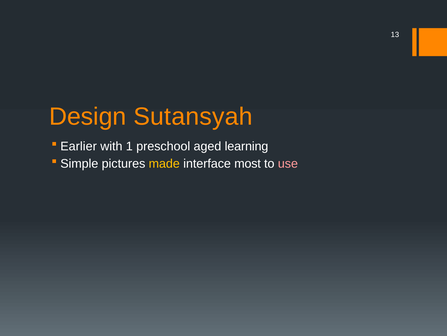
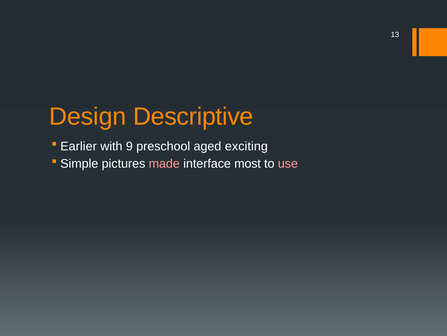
Sutansyah: Sutansyah -> Descriptive (193, 117)
1: 1 -> 9 (129, 146)
learning: learning -> exciting (246, 146)
made colour: yellow -> pink (164, 163)
